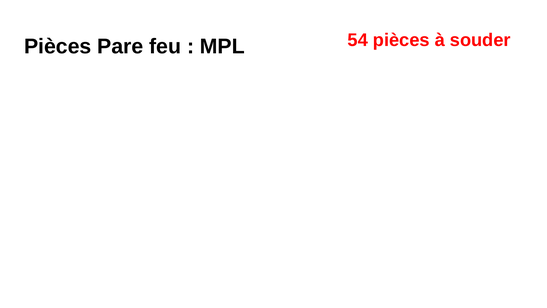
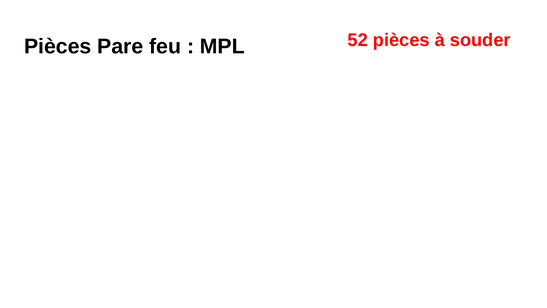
54: 54 -> 52 (358, 40)
